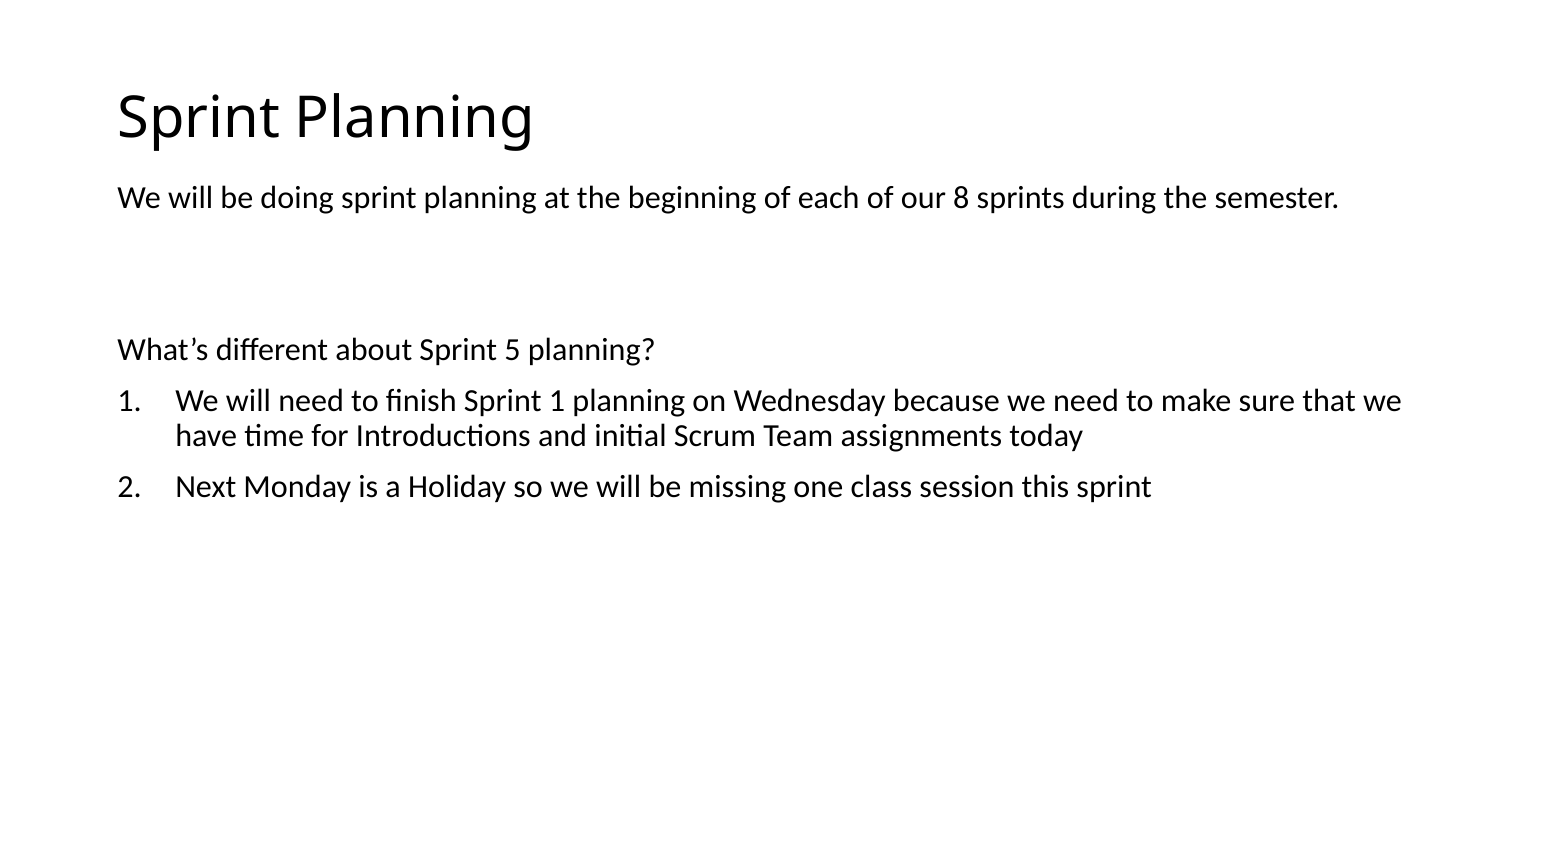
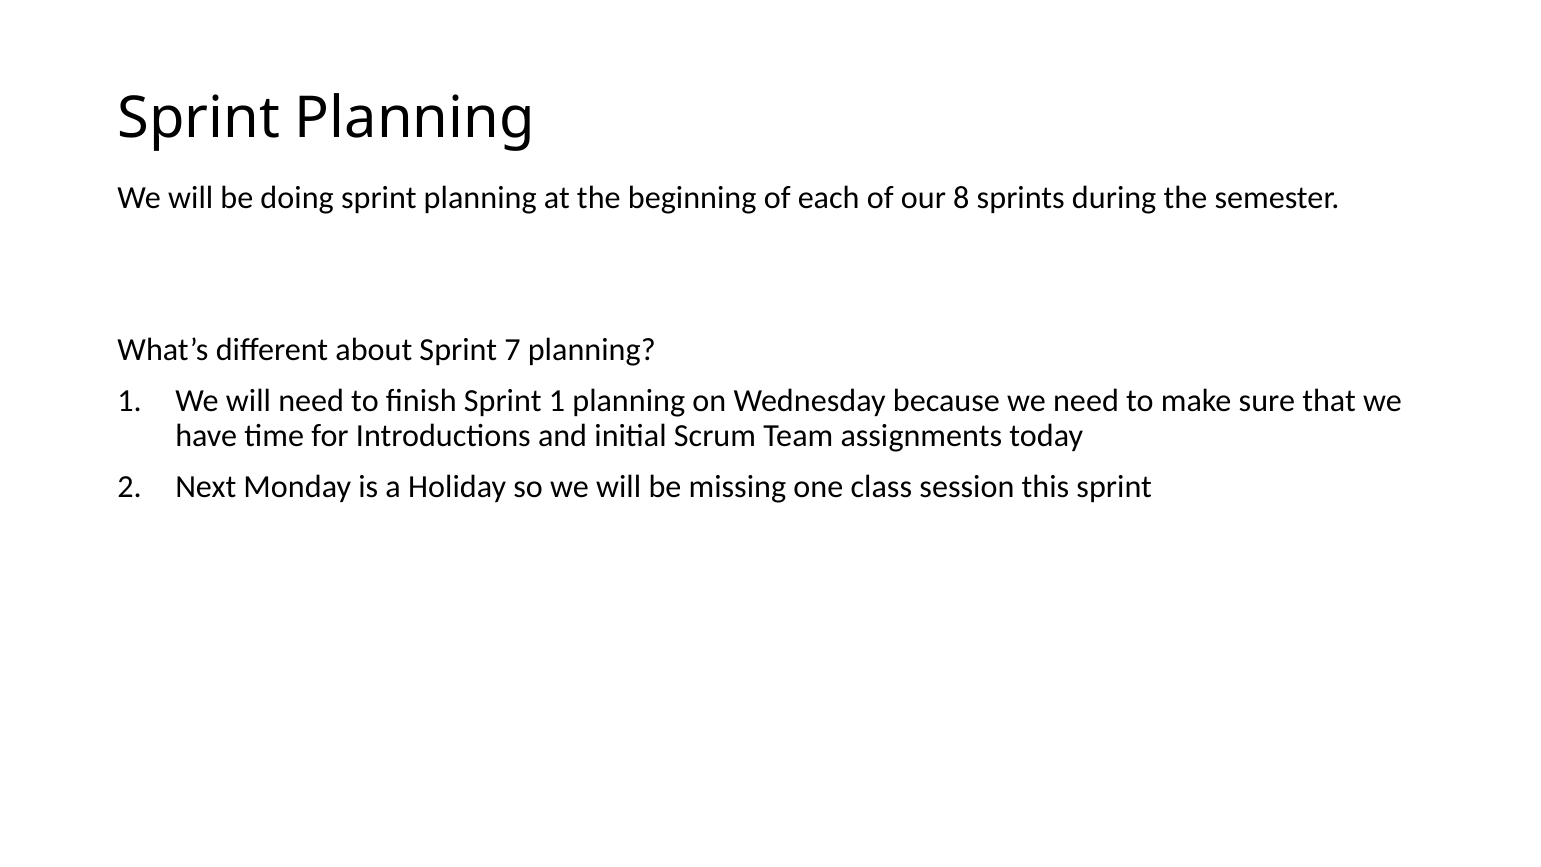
5: 5 -> 7 (512, 350)
